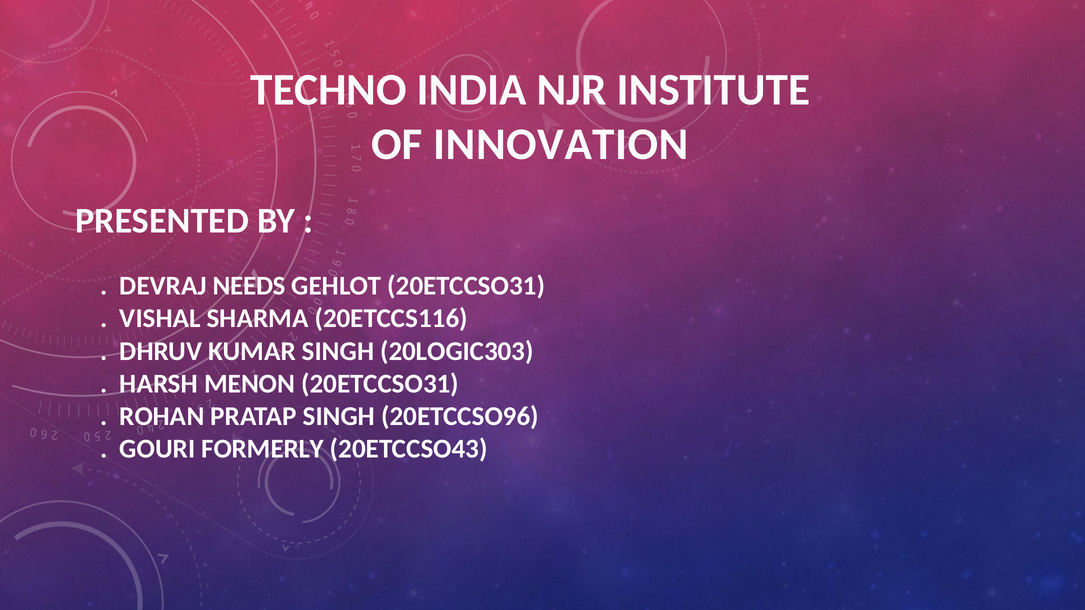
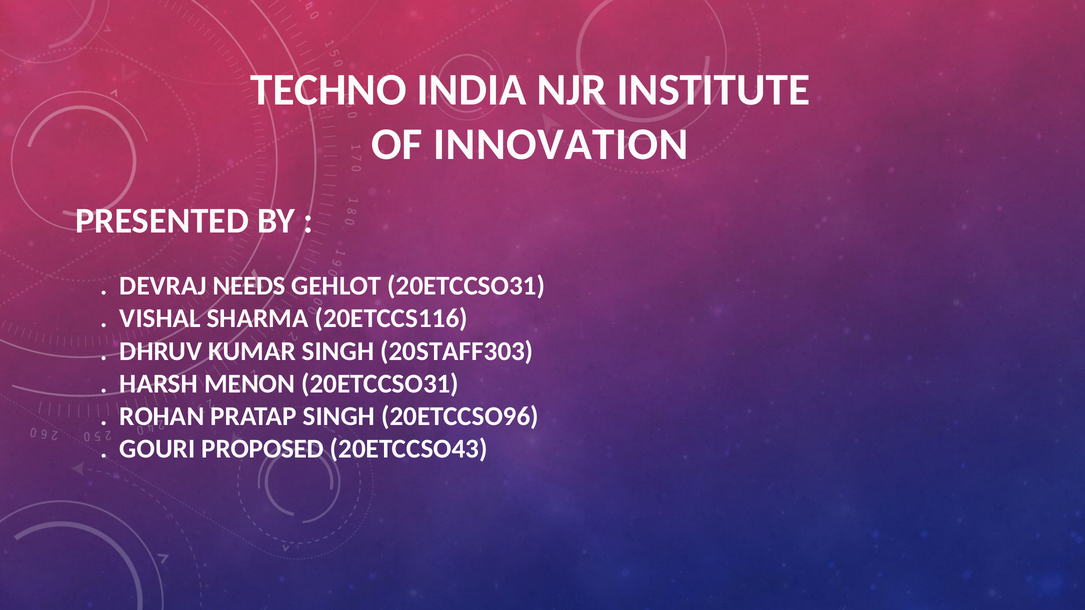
20LOGIC303: 20LOGIC303 -> 20STAFF303 (457, 351)
FORMERLY: FORMERLY -> PROPOSED (263, 449)
